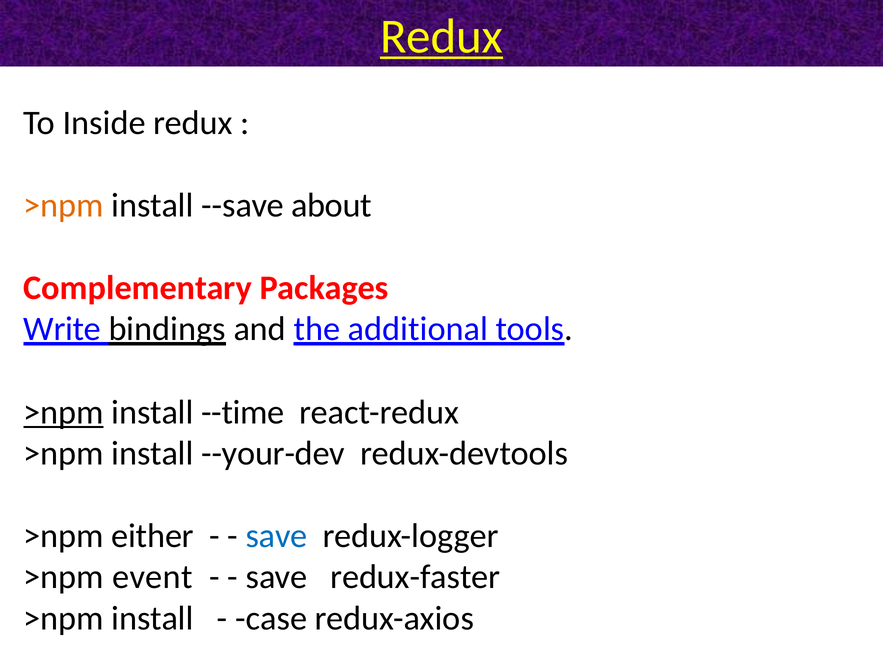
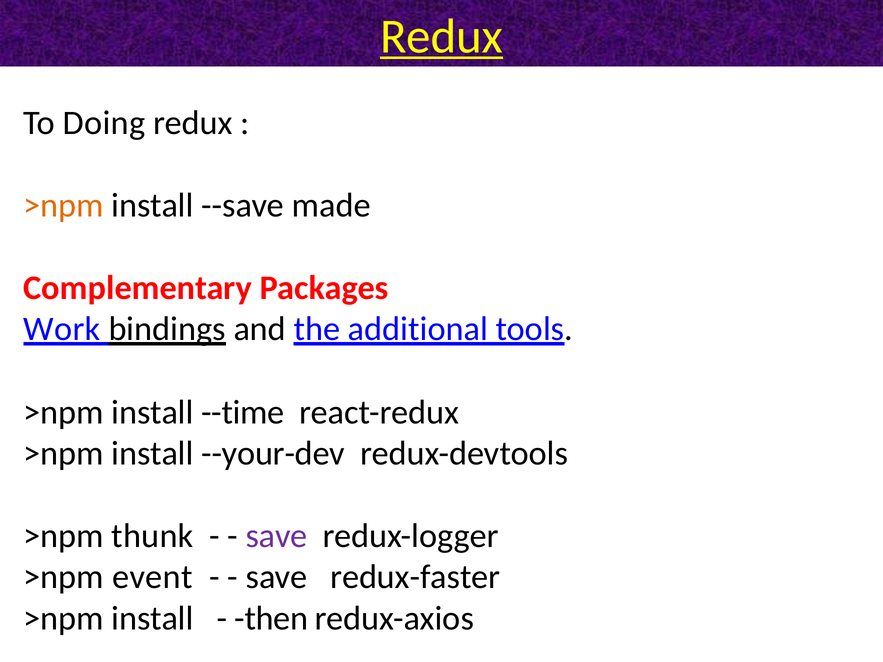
Inside: Inside -> Doing (104, 123)
about: about -> made (331, 205)
Write: Write -> Work (62, 329)
>npm underline: present -> none (64, 412)
either: either -> thunk (152, 536)
save colour: blue -> purple (276, 536)
case: case -> then (271, 619)
